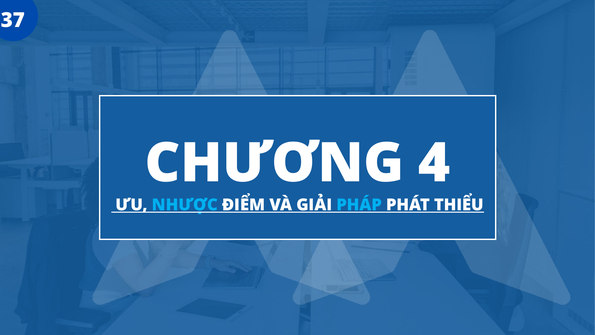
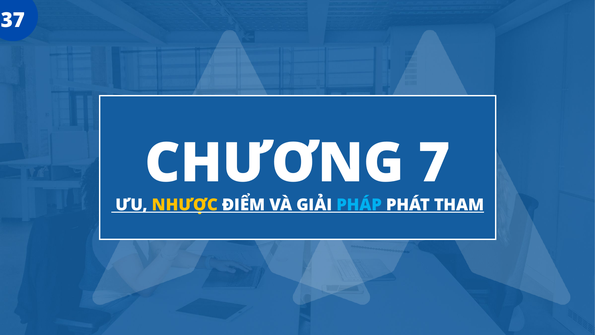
4: 4 -> 7 (434, 163)
NHƯỢC colour: light blue -> yellow (185, 205)
THIỂU: THIỂU -> THAM (459, 205)
